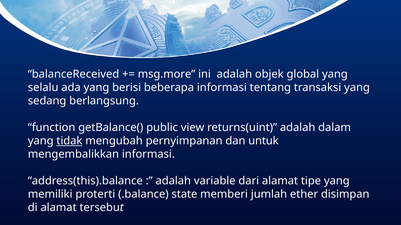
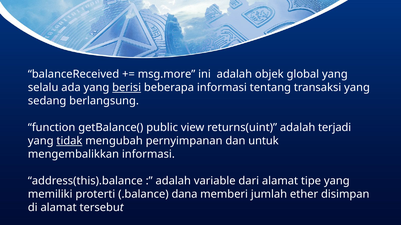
berisi underline: none -> present (127, 88)
dalam: dalam -> terjadi (335, 128)
state: state -> dana (184, 195)
